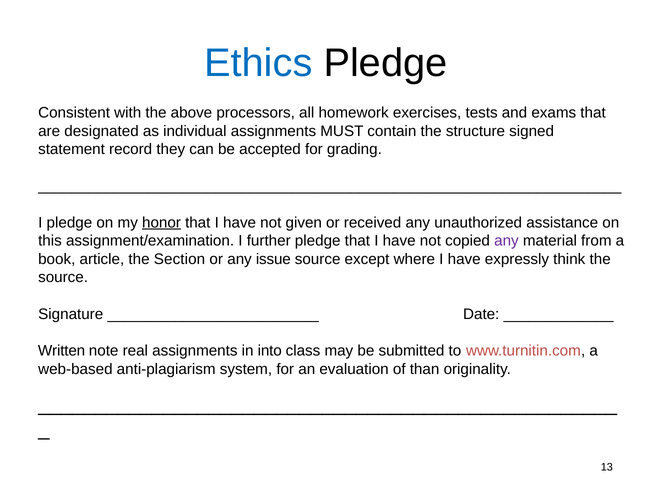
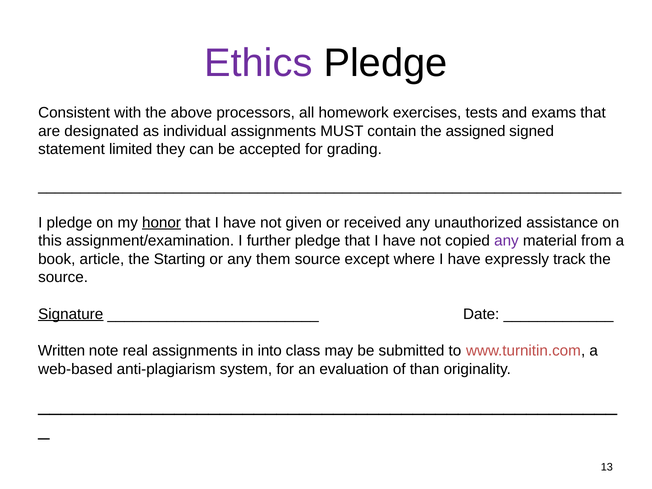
Ethics colour: blue -> purple (258, 63)
structure: structure -> assigned (476, 131)
record: record -> limited (131, 149)
Section: Section -> Starting (180, 259)
issue: issue -> them (273, 259)
think: think -> track (569, 259)
Signature underline: none -> present (71, 314)
